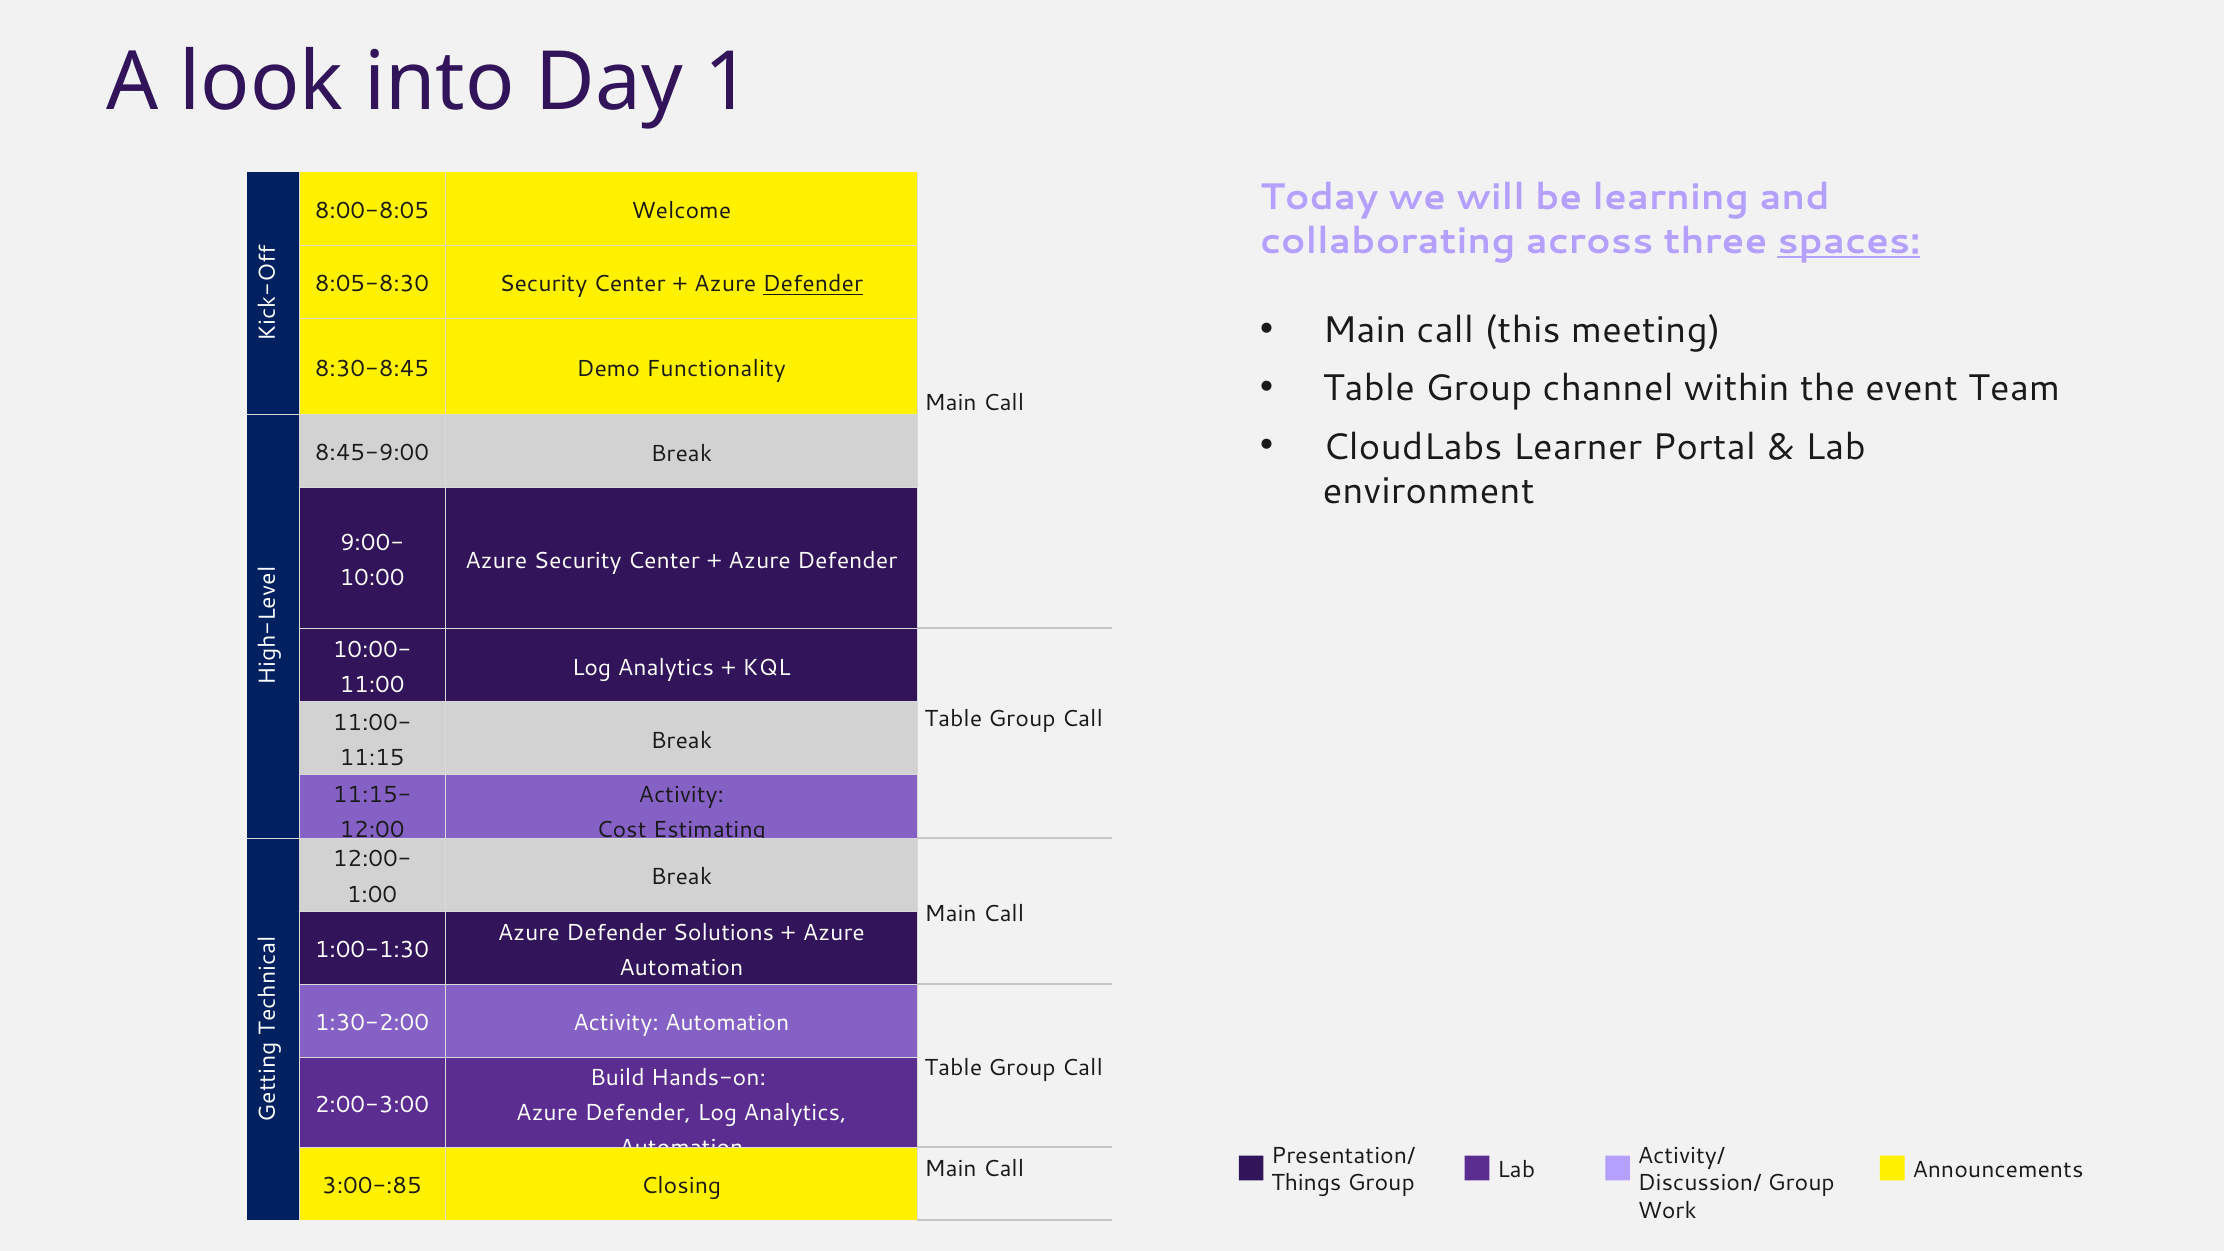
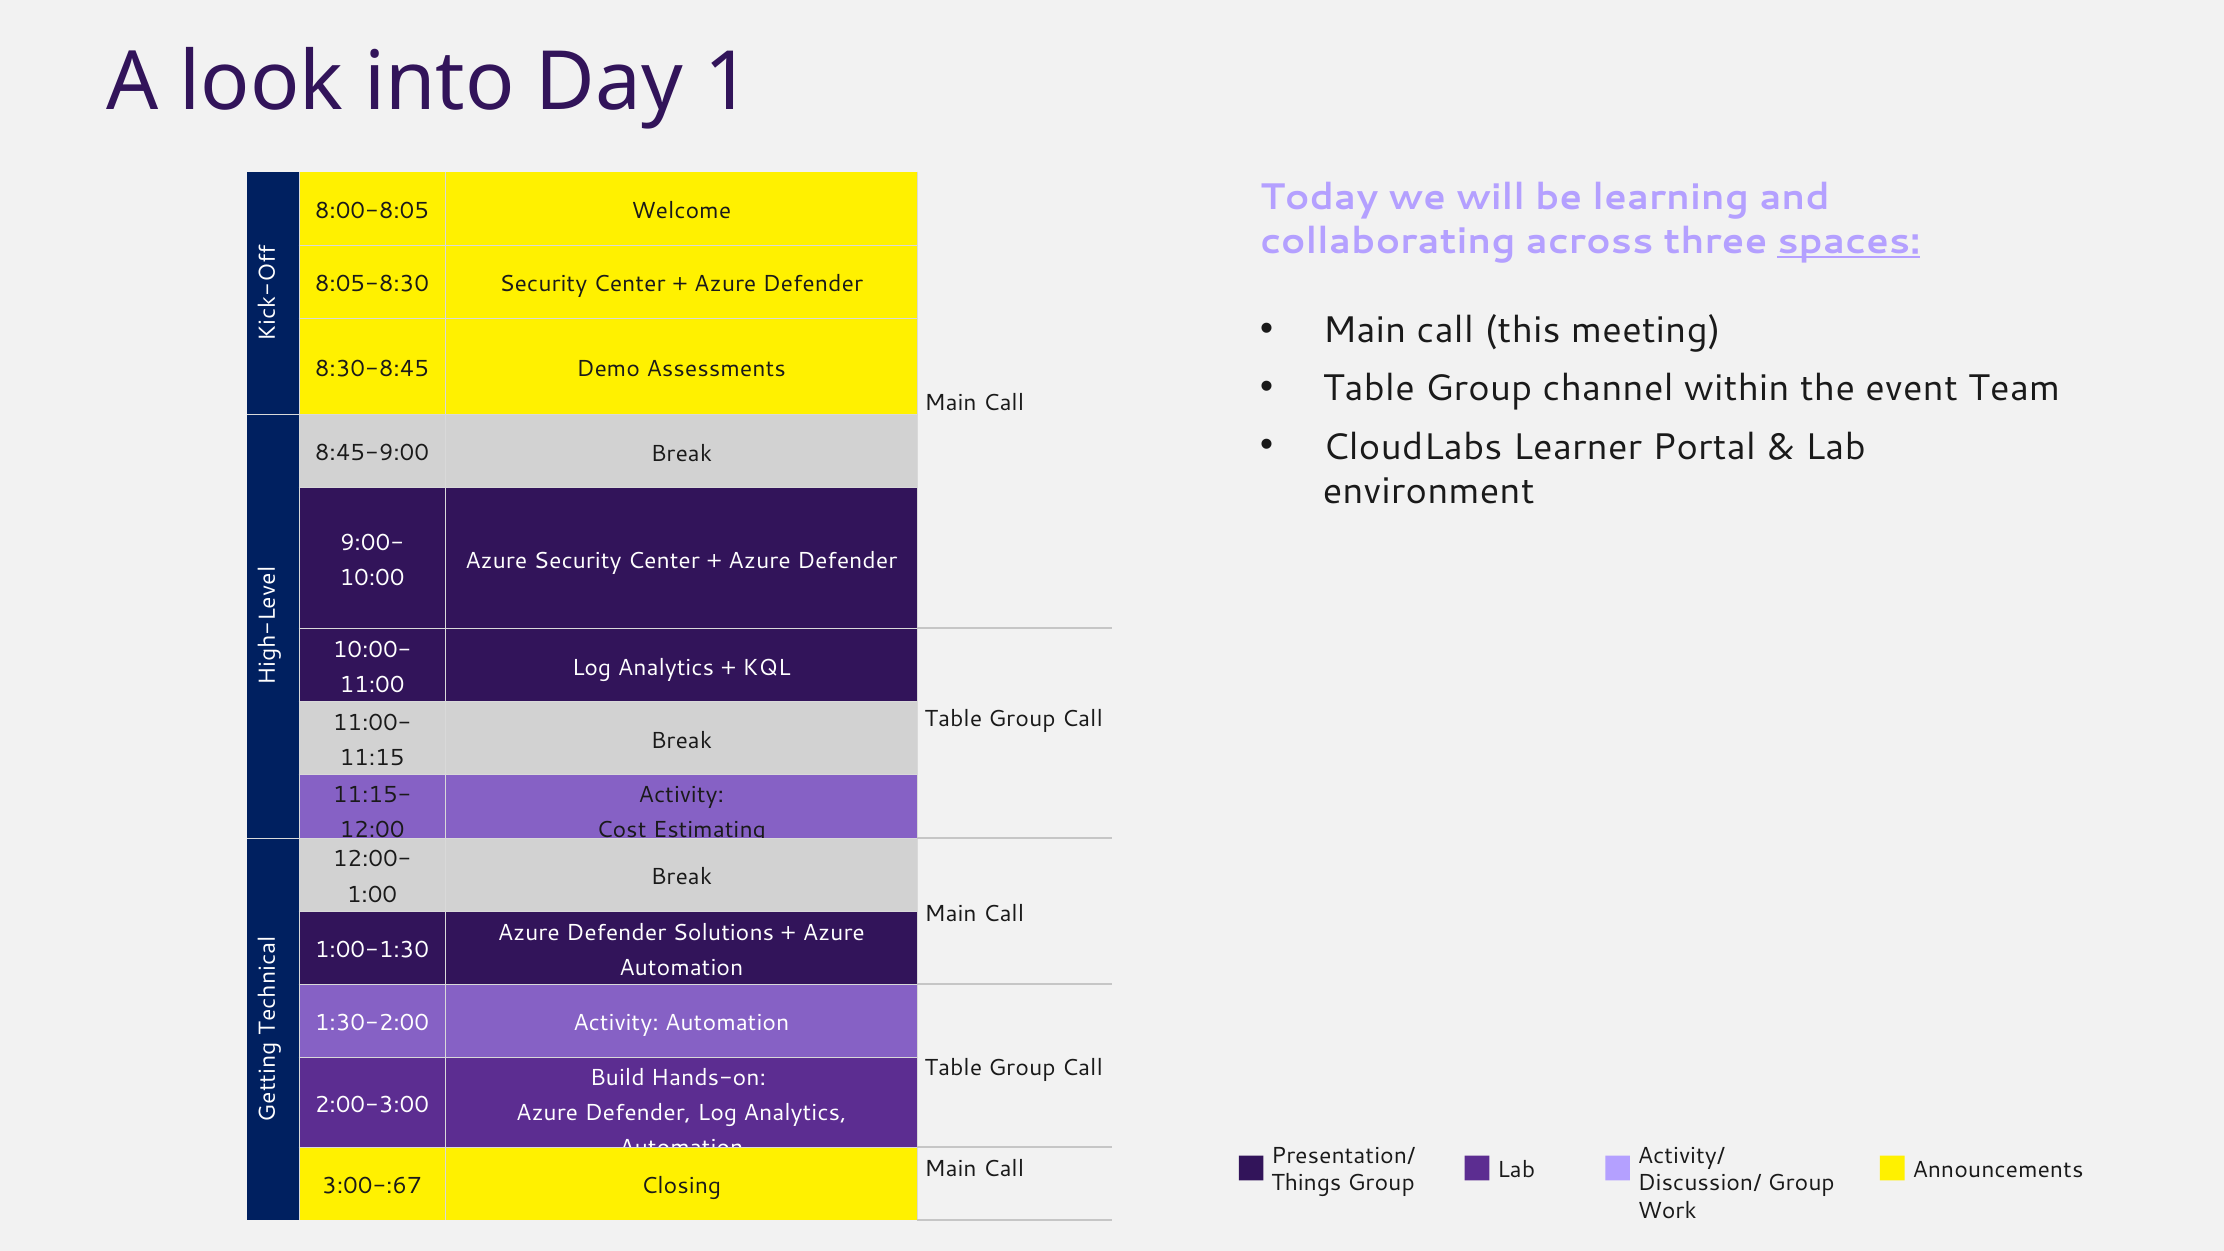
Defender underline: present -> none (813, 284)
Functionality: Functionality -> Assessments (716, 369)
3:00-:85: 3:00-:85 -> 3:00-:67 (372, 1186)
